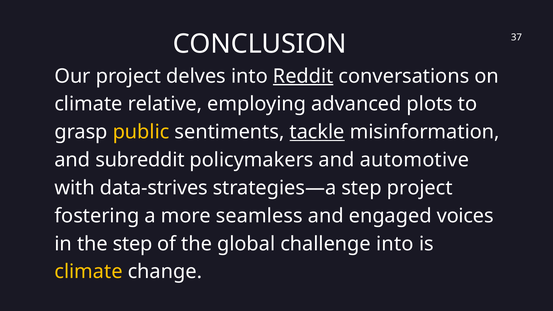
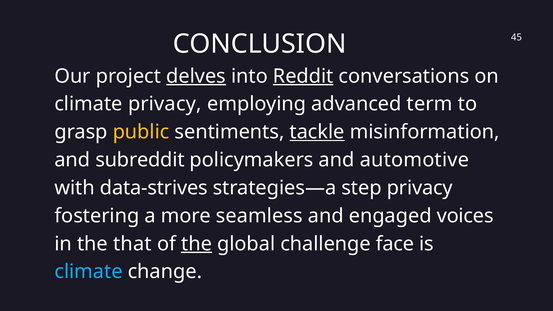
37: 37 -> 45 (516, 37)
delves underline: none -> present (196, 76)
climate relative: relative -> privacy (165, 104)
plots: plots -> term (430, 104)
step project: project -> privacy (420, 188)
the step: step -> that (132, 244)
the underline: none -> present (197, 244)
challenge into: into -> face (395, 244)
climate colour: yellow -> light blue (89, 272)
